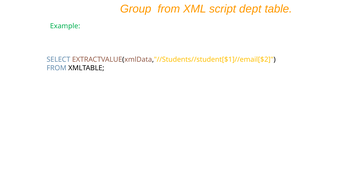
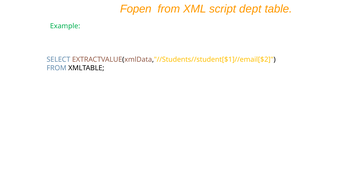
Group: Group -> Fopen (136, 9)
